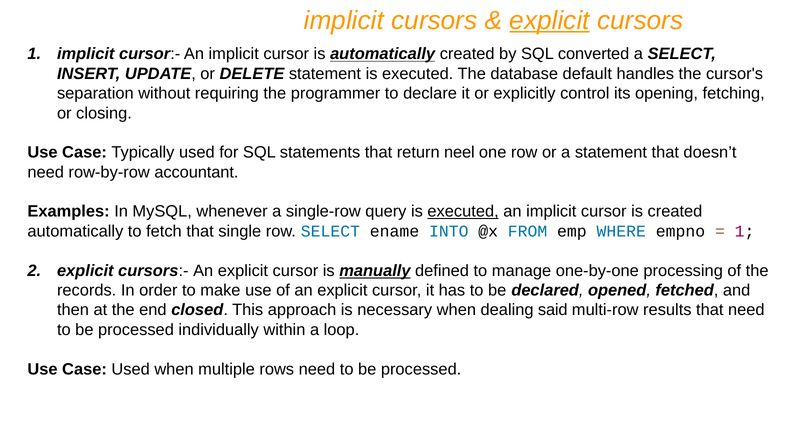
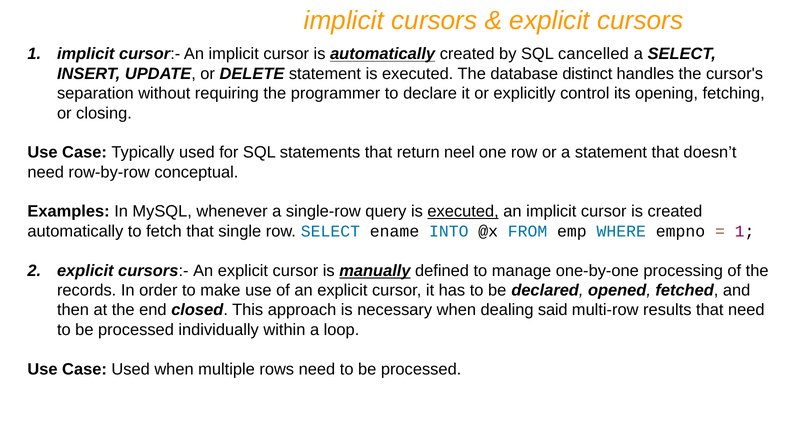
explicit underline: present -> none (550, 20)
converted: converted -> cancelled (593, 54)
default: default -> distinct (587, 74)
accountant: accountant -> conceptual (196, 172)
